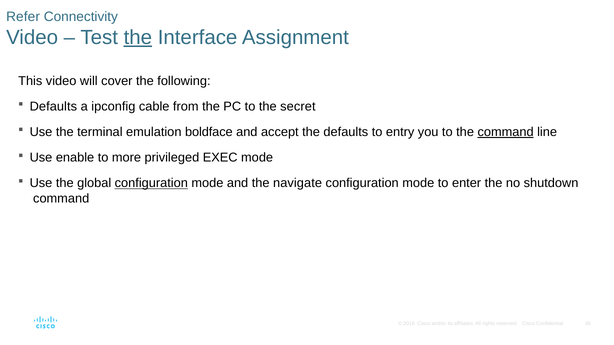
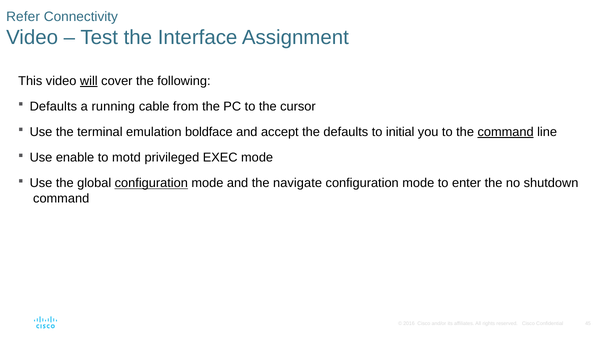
the underline: present -> none (138, 37)
will underline: none -> present (89, 81)
ipconfig: ipconfig -> running (113, 107)
secret: secret -> cursor (298, 107)
entry: entry -> initial (400, 132)
more: more -> motd (126, 158)
